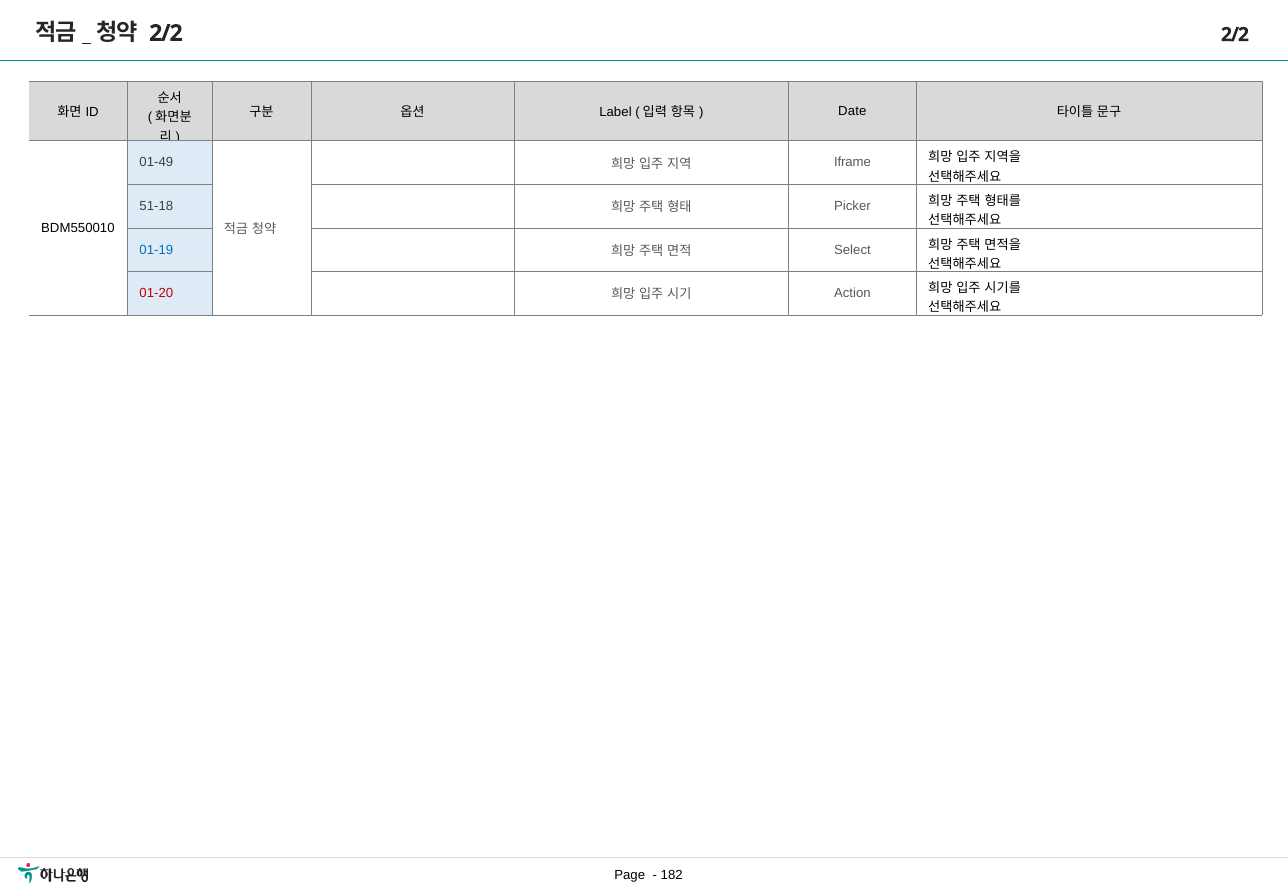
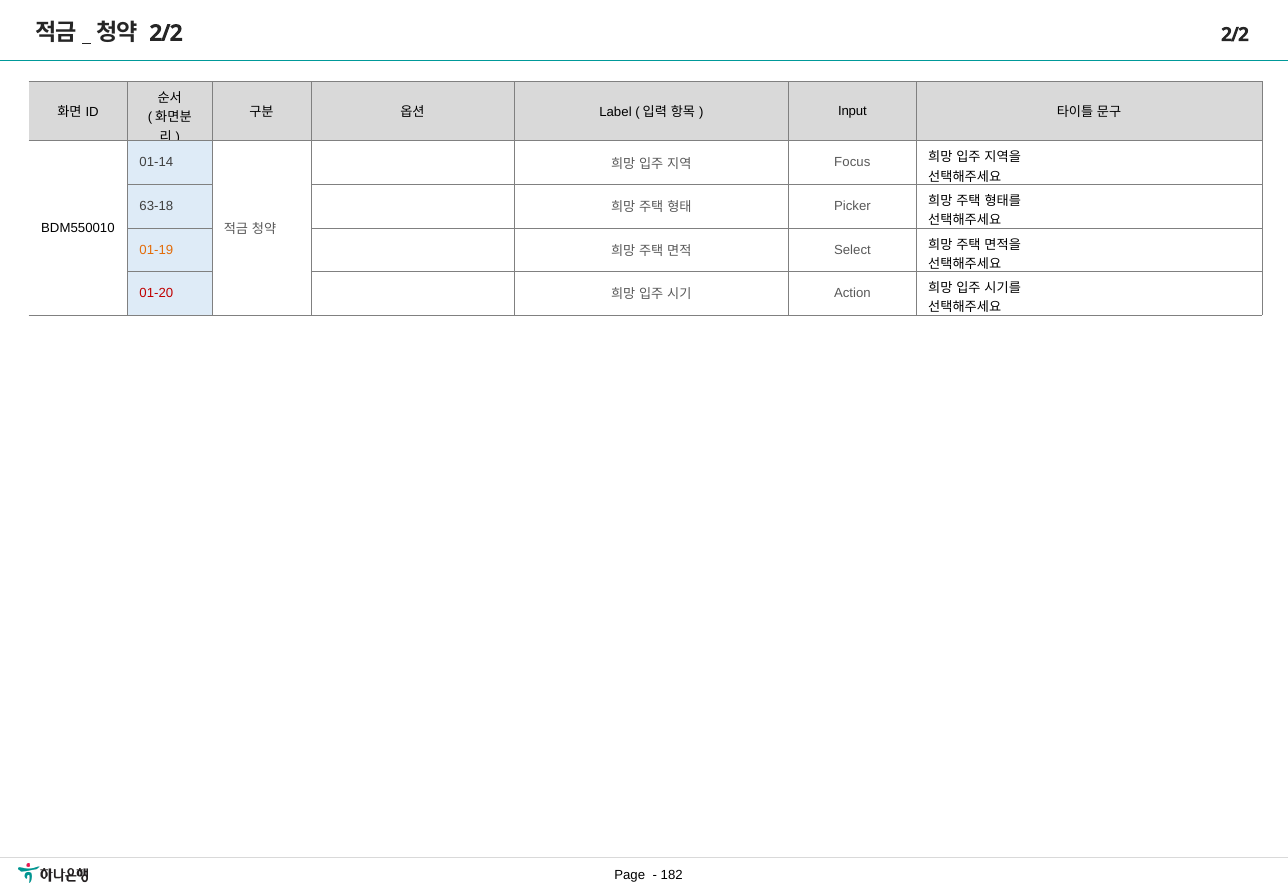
Date: Date -> Input (852, 111)
01-49: 01-49 -> 01-14 (156, 163)
Iframe: Iframe -> Focus (852, 163)
51-18: 51-18 -> 63-18 (156, 206)
01-19 colour: blue -> orange (156, 250)
